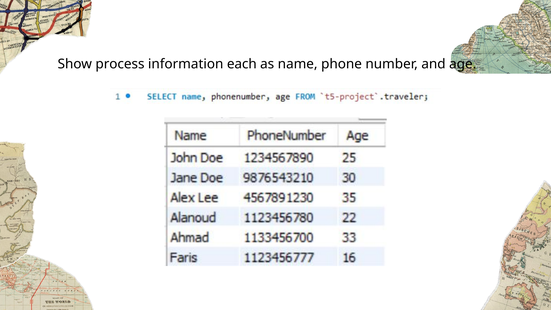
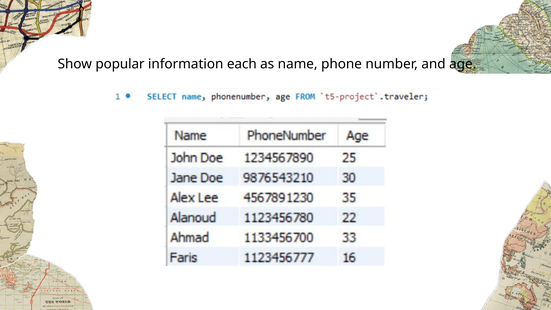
process: process -> popular (120, 64)
